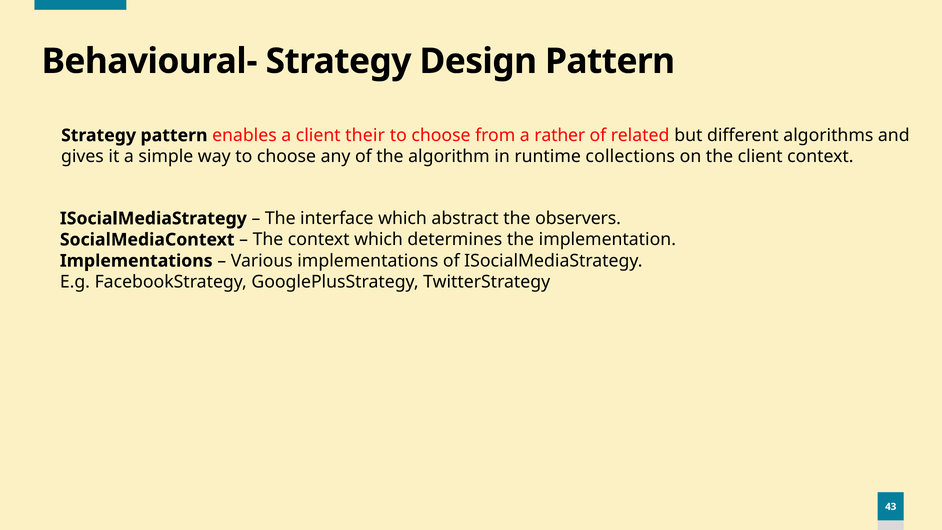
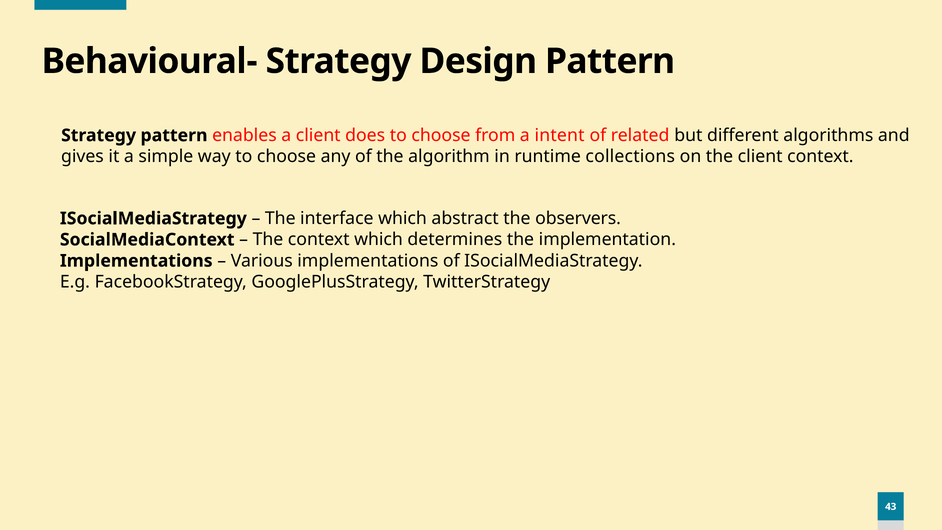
their: their -> does (365, 135)
rather: rather -> intent (560, 135)
